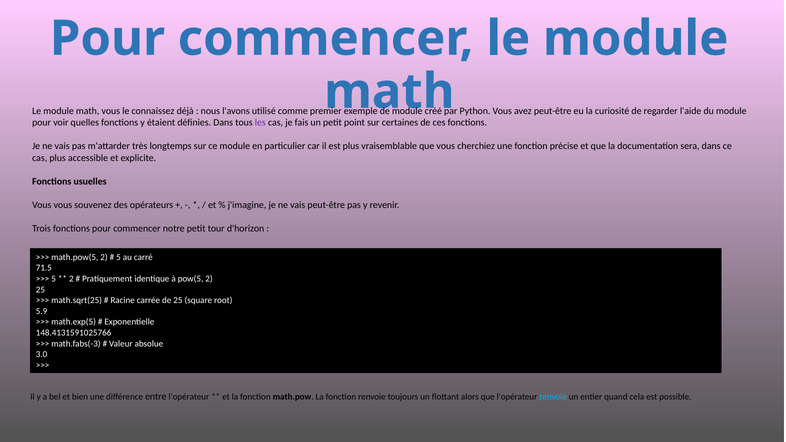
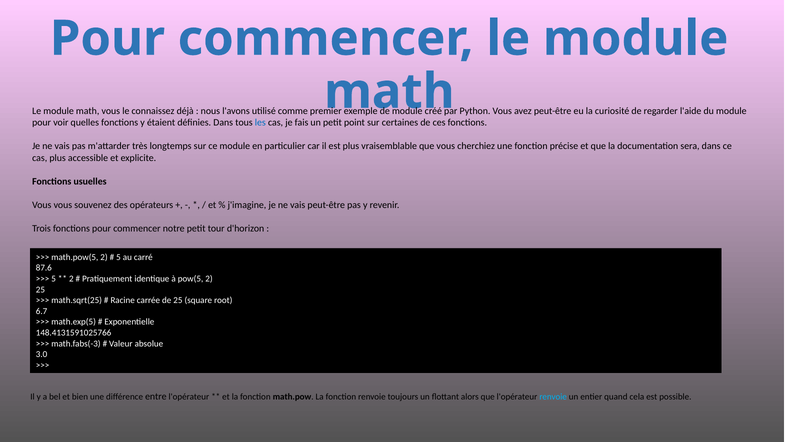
les colour: purple -> blue (260, 123)
71.5: 71.5 -> 87.6 (44, 268)
5.9: 5.9 -> 6.7 (42, 311)
